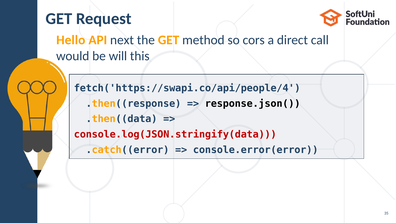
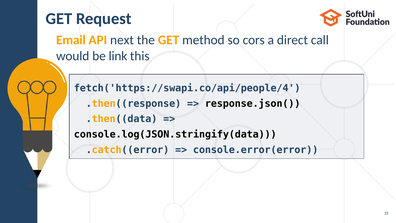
Hello: Hello -> Email (71, 40)
will: will -> link (118, 56)
console.log(JSON.stringify(data colour: red -> black (175, 134)
